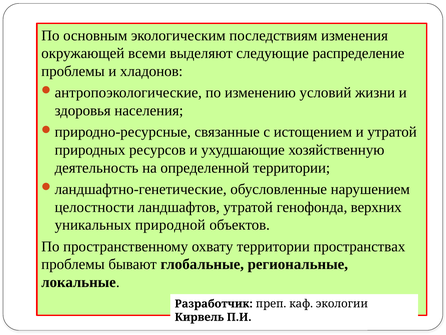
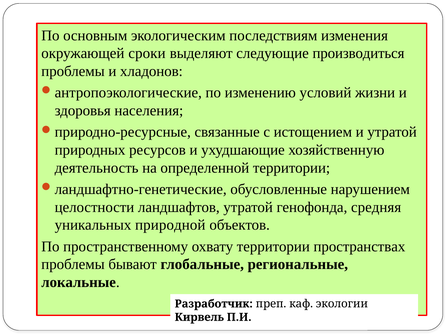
всеми: всеми -> сроки (147, 53)
распределение: распределение -> производиться (358, 53)
верхних: верхних -> средняя (376, 207)
